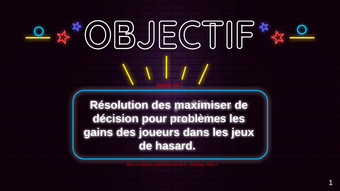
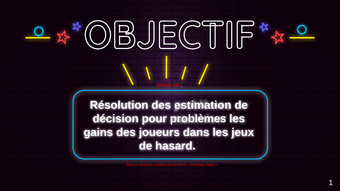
maximiser: maximiser -> estimation (203, 105)
